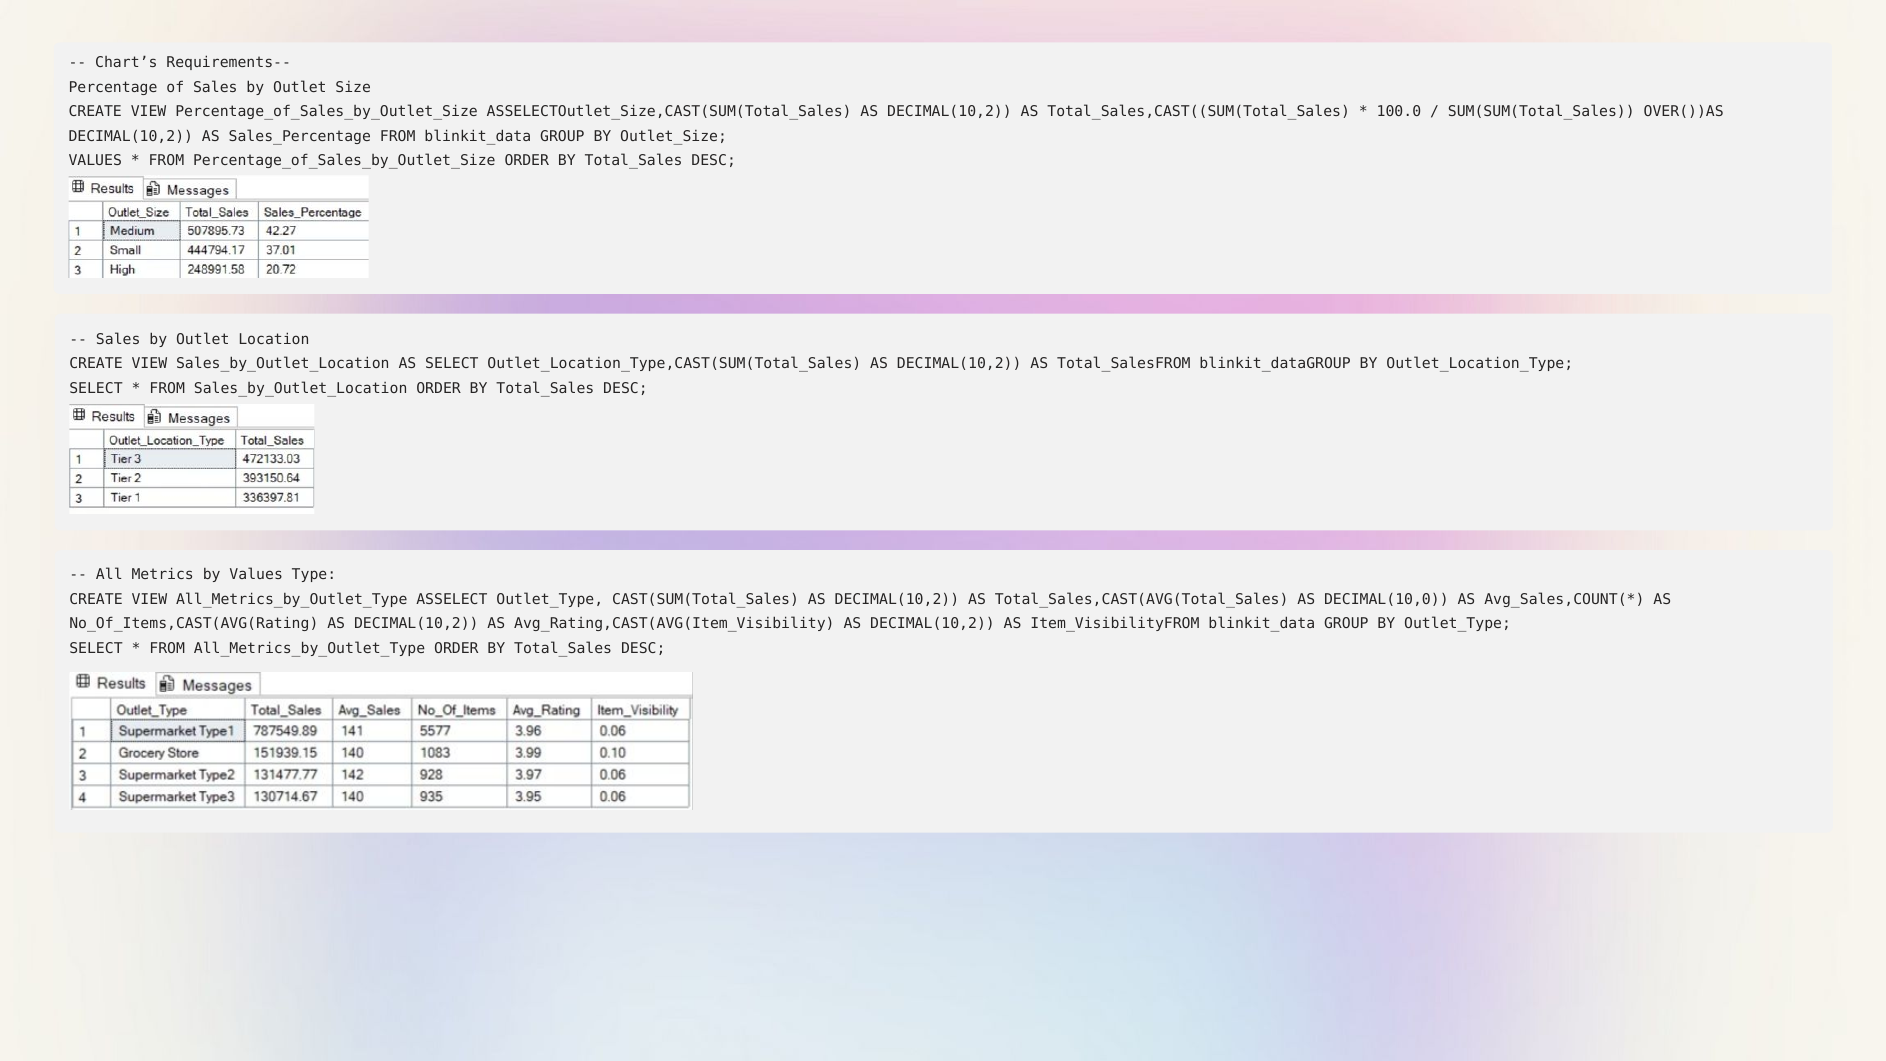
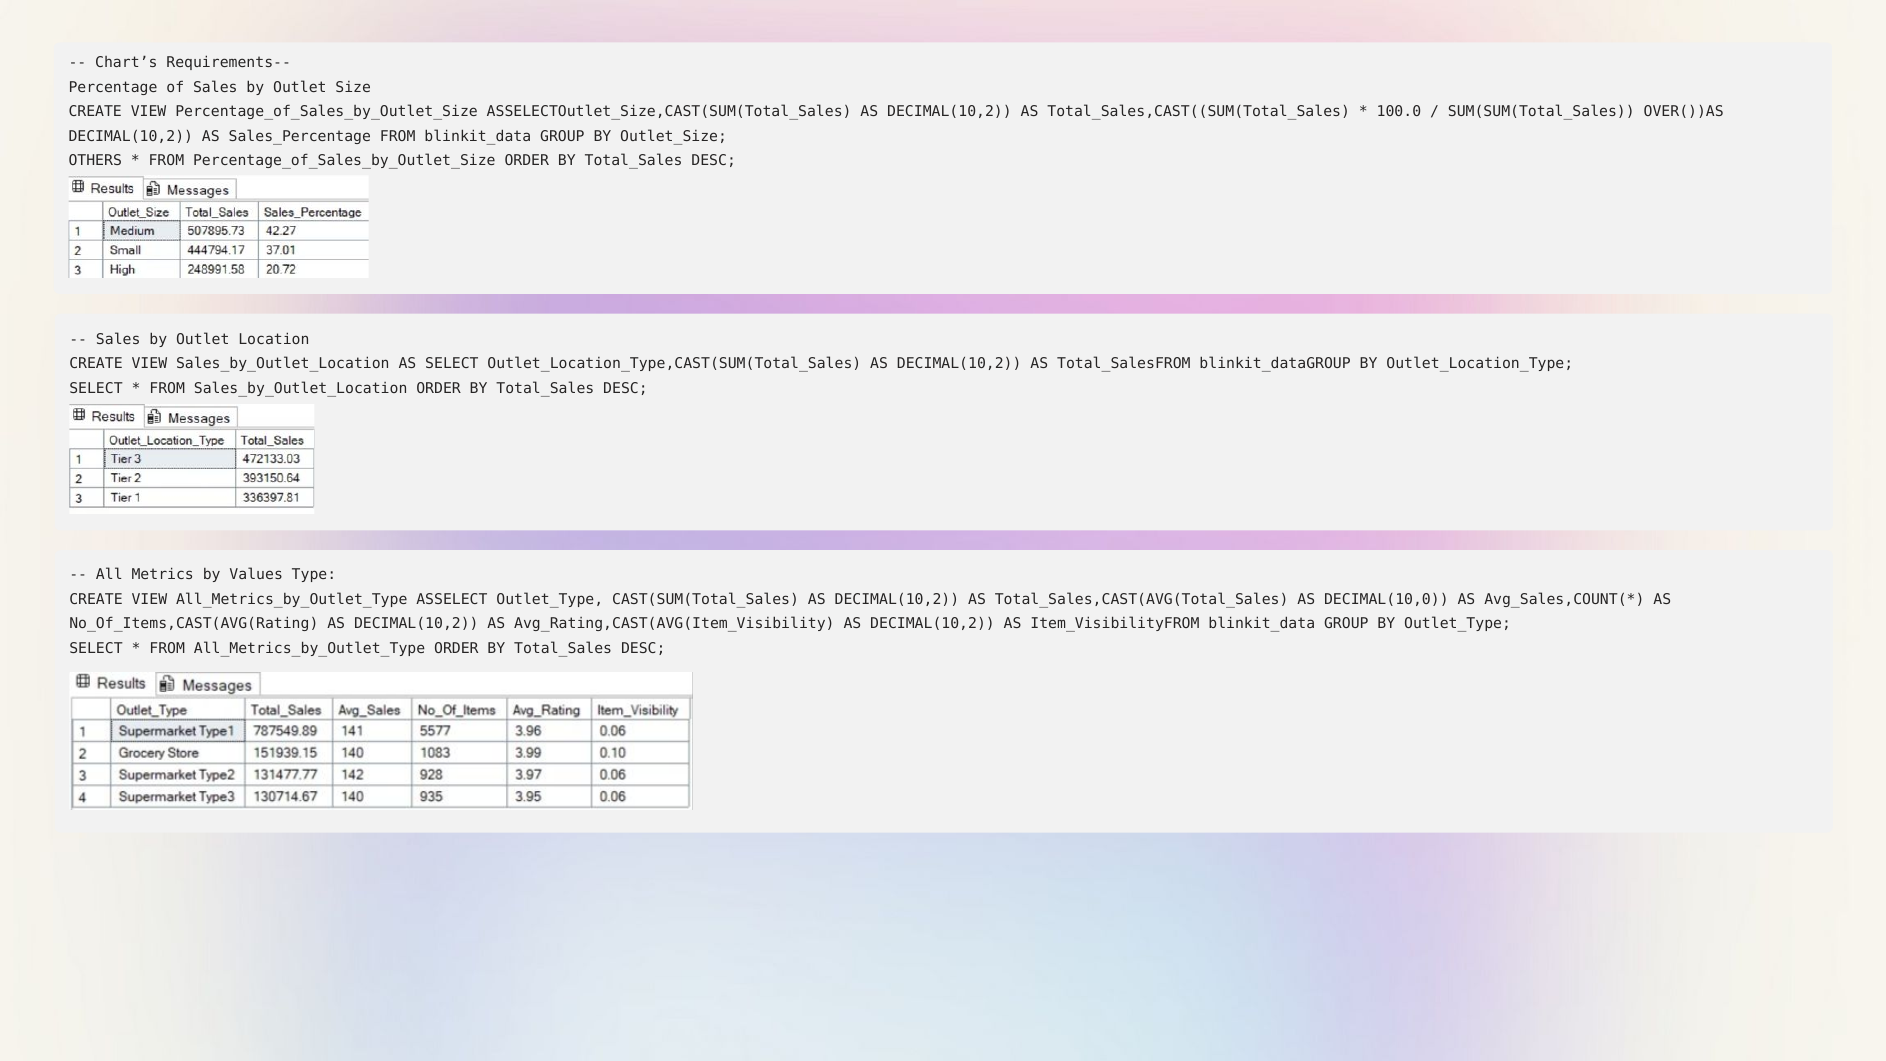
VALUES: VALUES -> OTHERS (95, 161)
